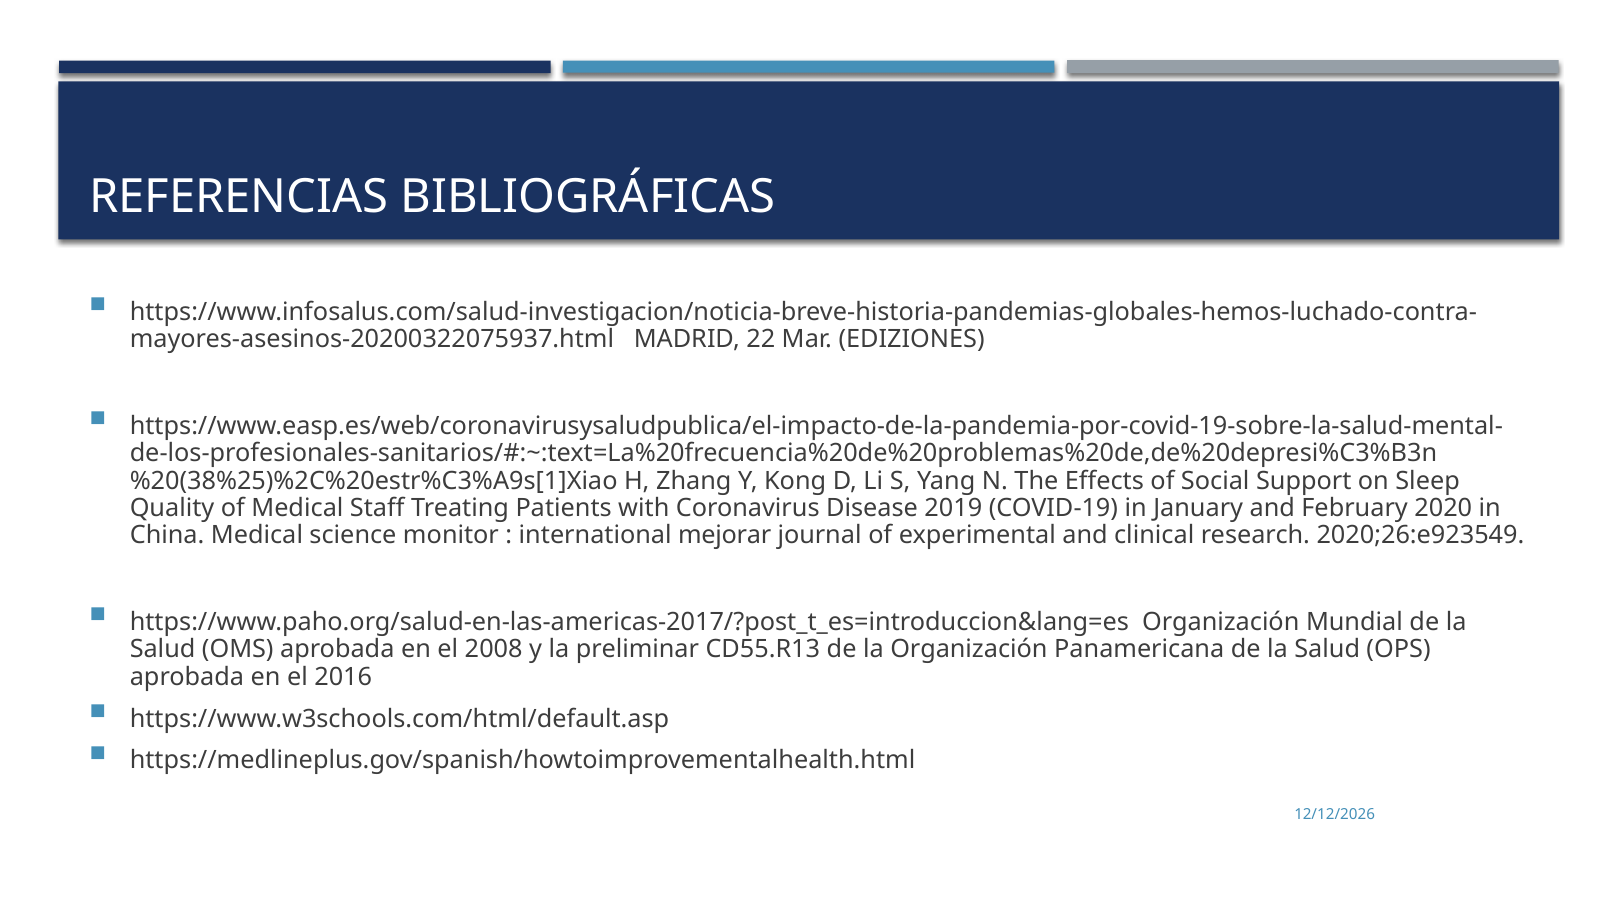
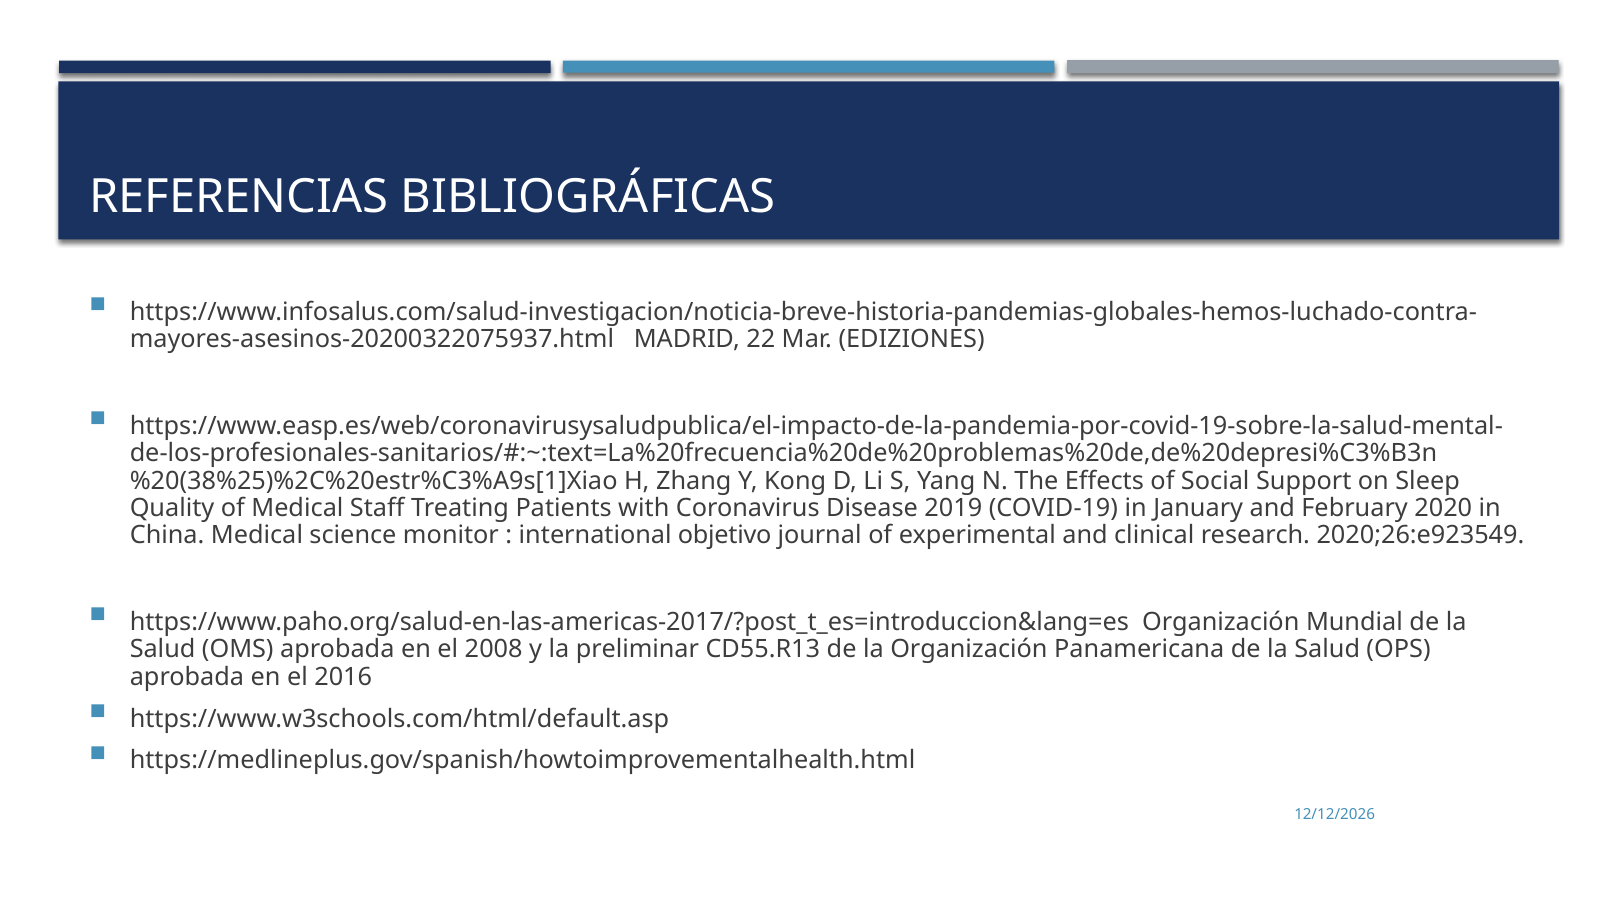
mejorar: mejorar -> objetivo (725, 536)
